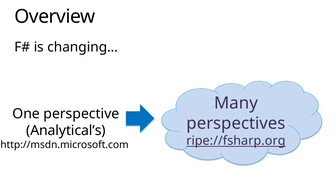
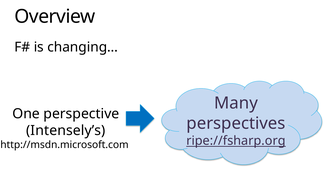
Analytical’s: Analytical’s -> Intensely’s (66, 131)
